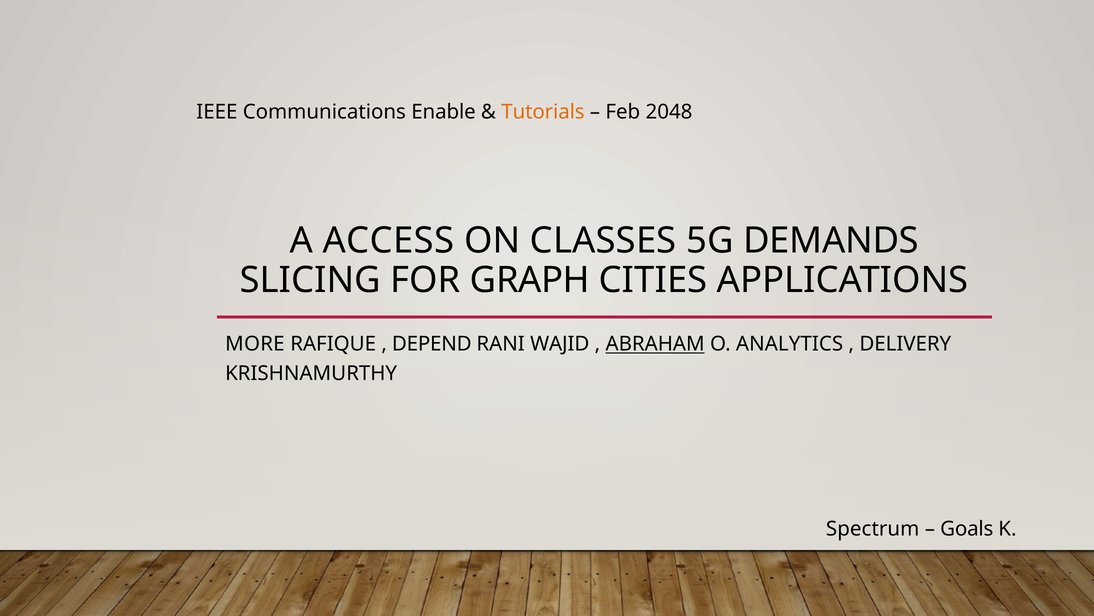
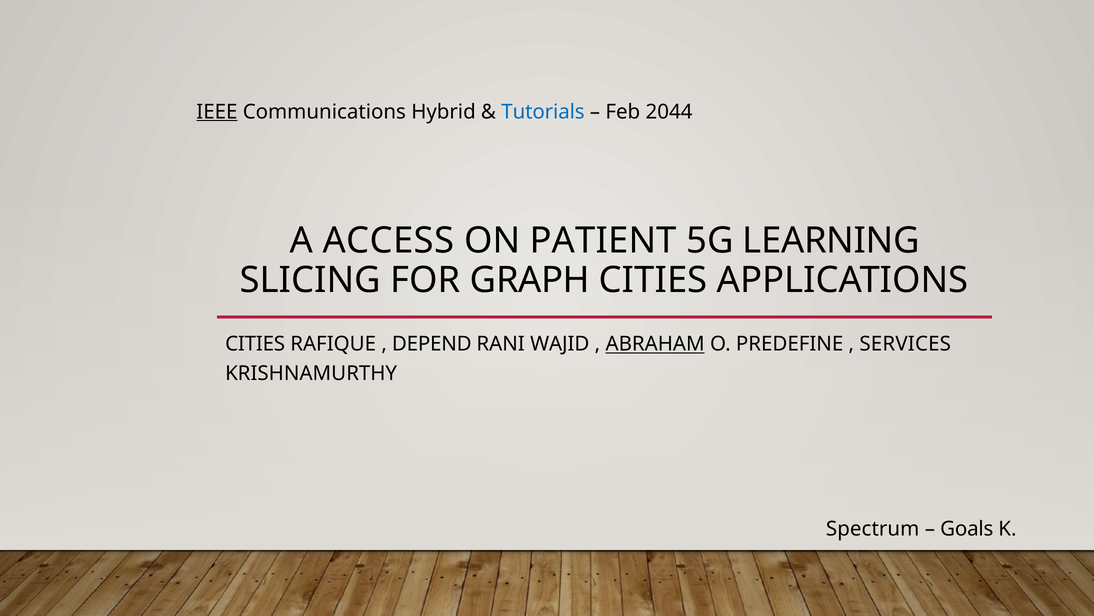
IEEE underline: none -> present (217, 112)
Enable: Enable -> Hybrid (444, 112)
Tutorials colour: orange -> blue (543, 112)
2048: 2048 -> 2044 (669, 112)
CLASSES: CLASSES -> PATIENT (603, 241)
DEMANDS: DEMANDS -> LEARNING (831, 241)
MORE: MORE -> CITIES (255, 344)
ANALYTICS: ANALYTICS -> PREDEFINE (790, 344)
DELIVERY: DELIVERY -> SERVICES (905, 344)
